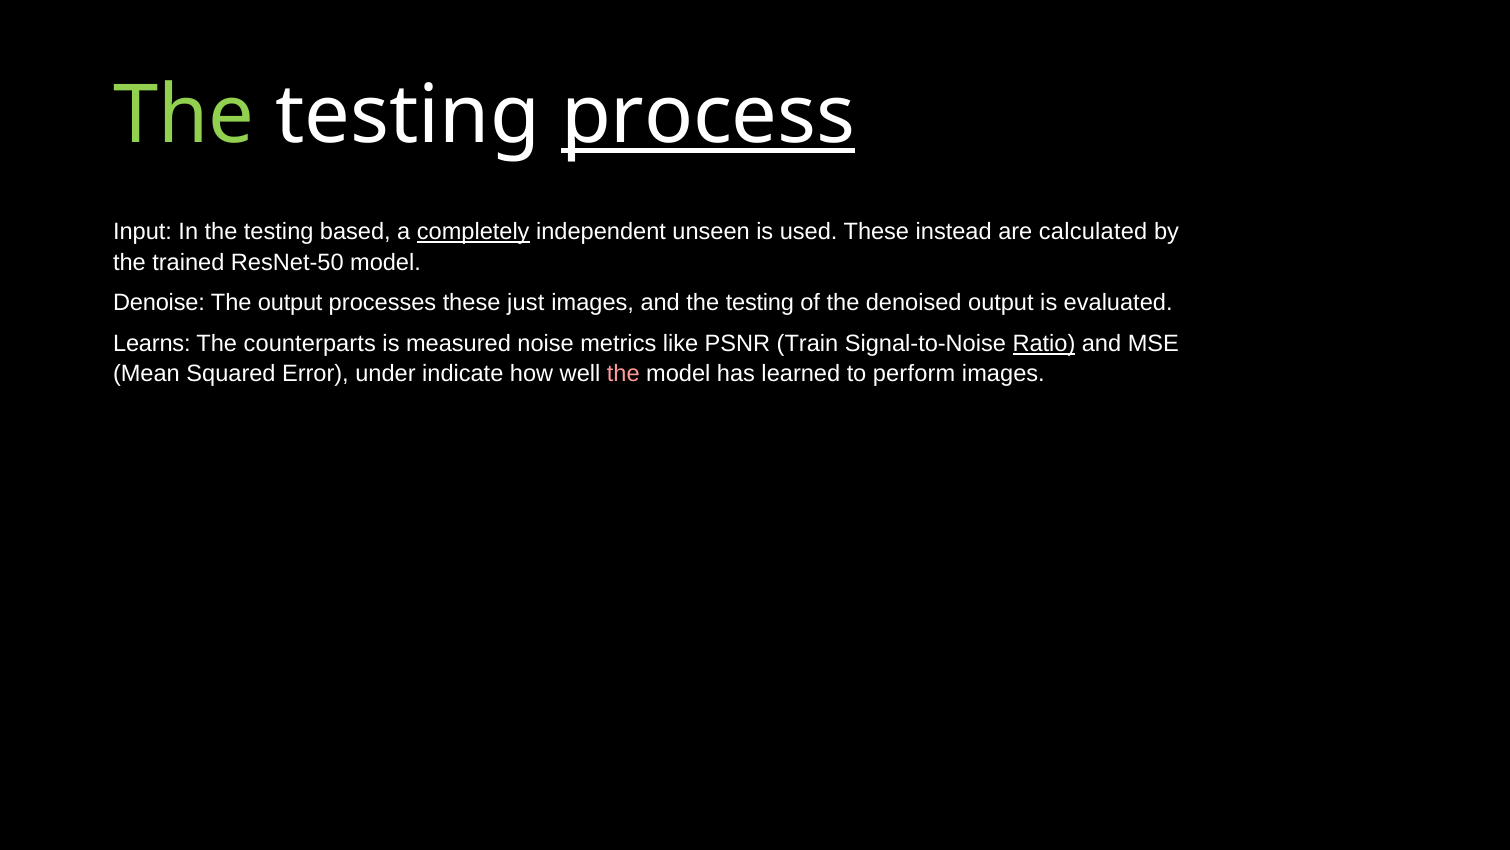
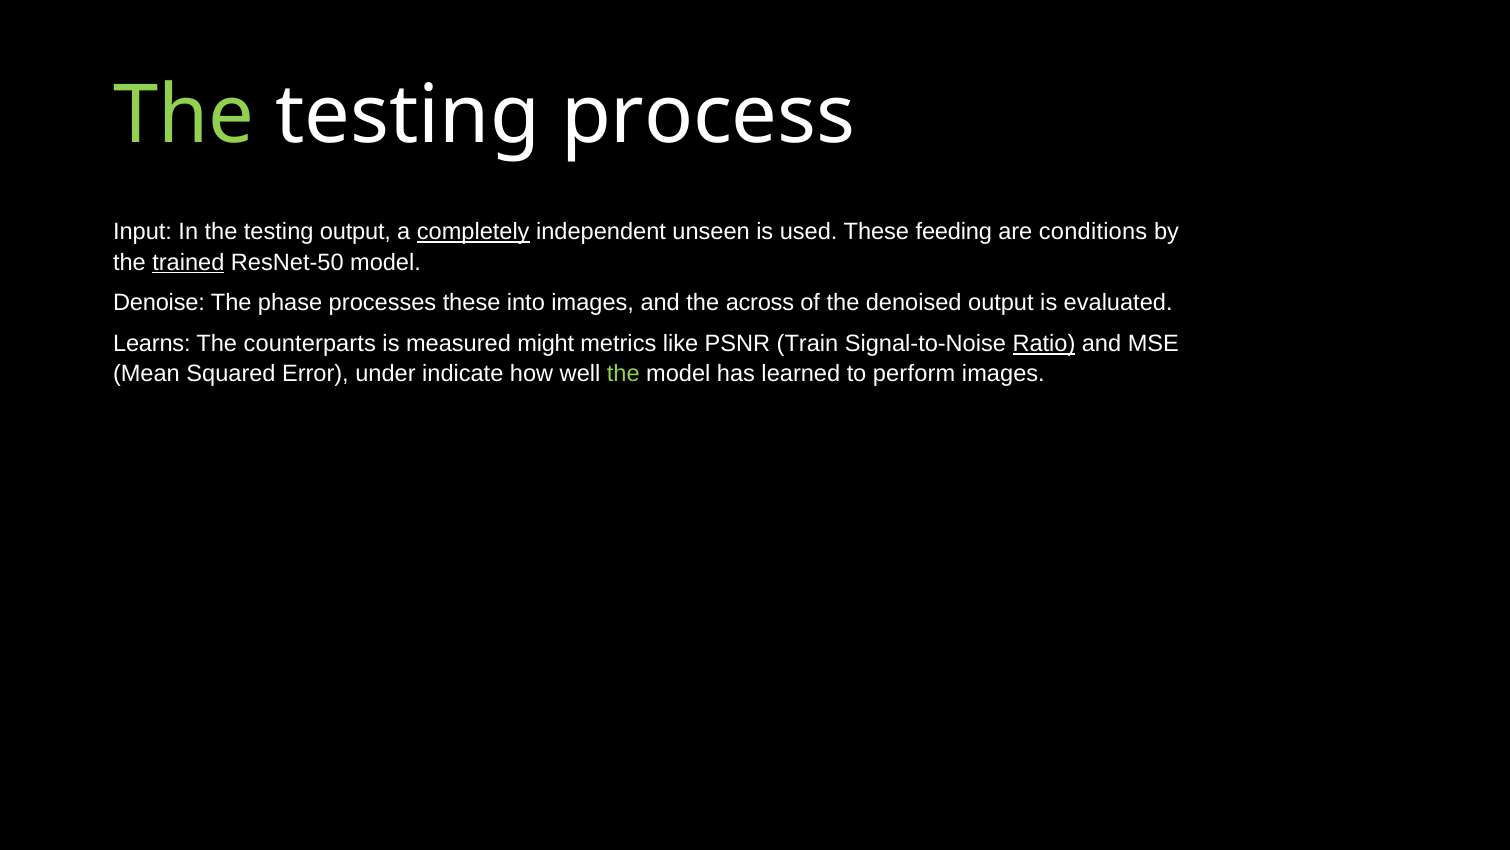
process underline: present -> none (708, 116)
testing based: based -> output (355, 232)
instead: instead -> feeding (954, 232)
calculated: calculated -> conditions (1093, 232)
trained underline: none -> present (188, 262)
The output: output -> phase (290, 303)
just: just -> into (526, 303)
and the testing: testing -> across (760, 303)
noise: noise -> might (546, 344)
the colour: pink -> light green (623, 374)
